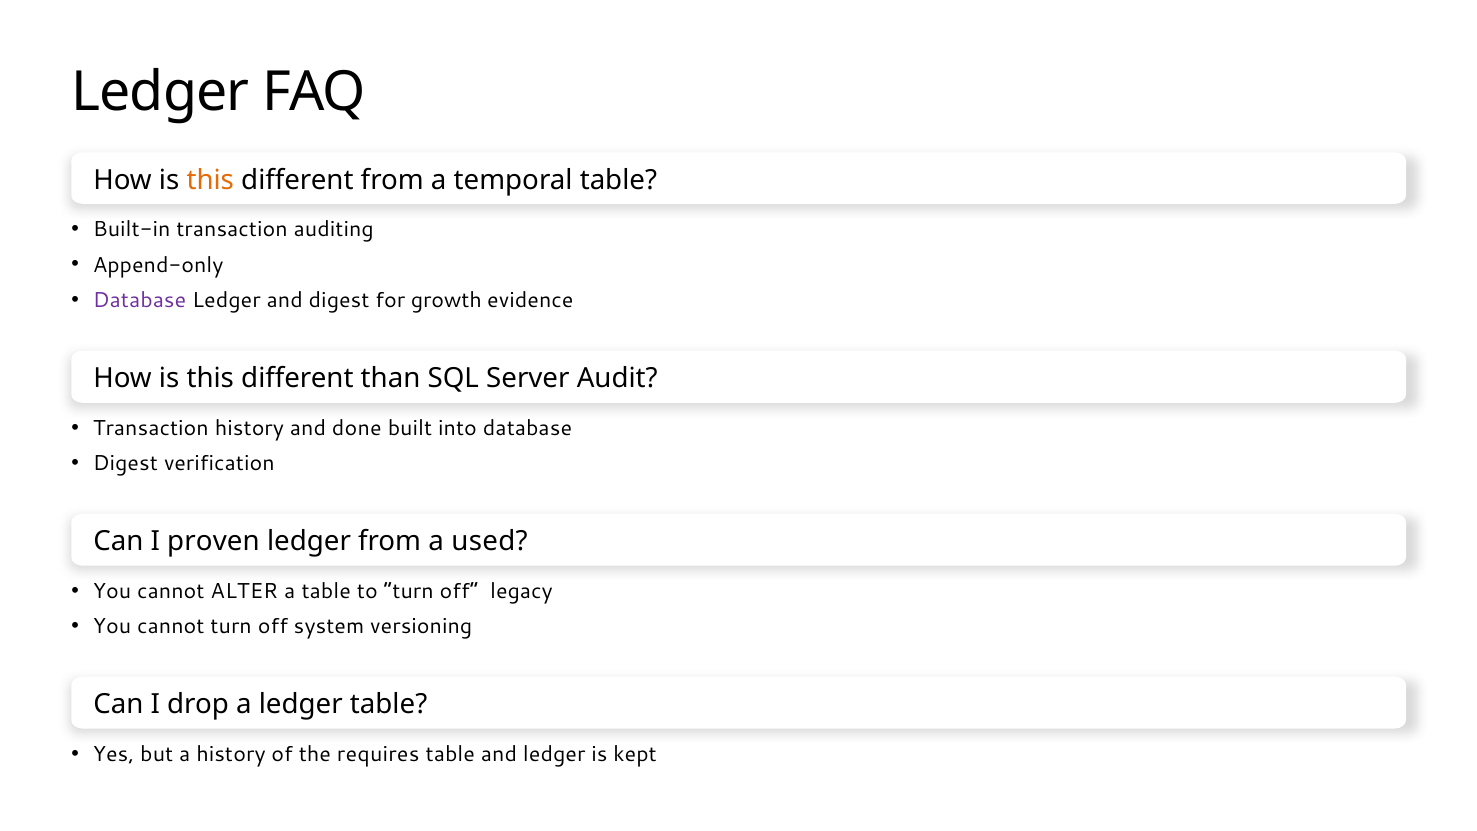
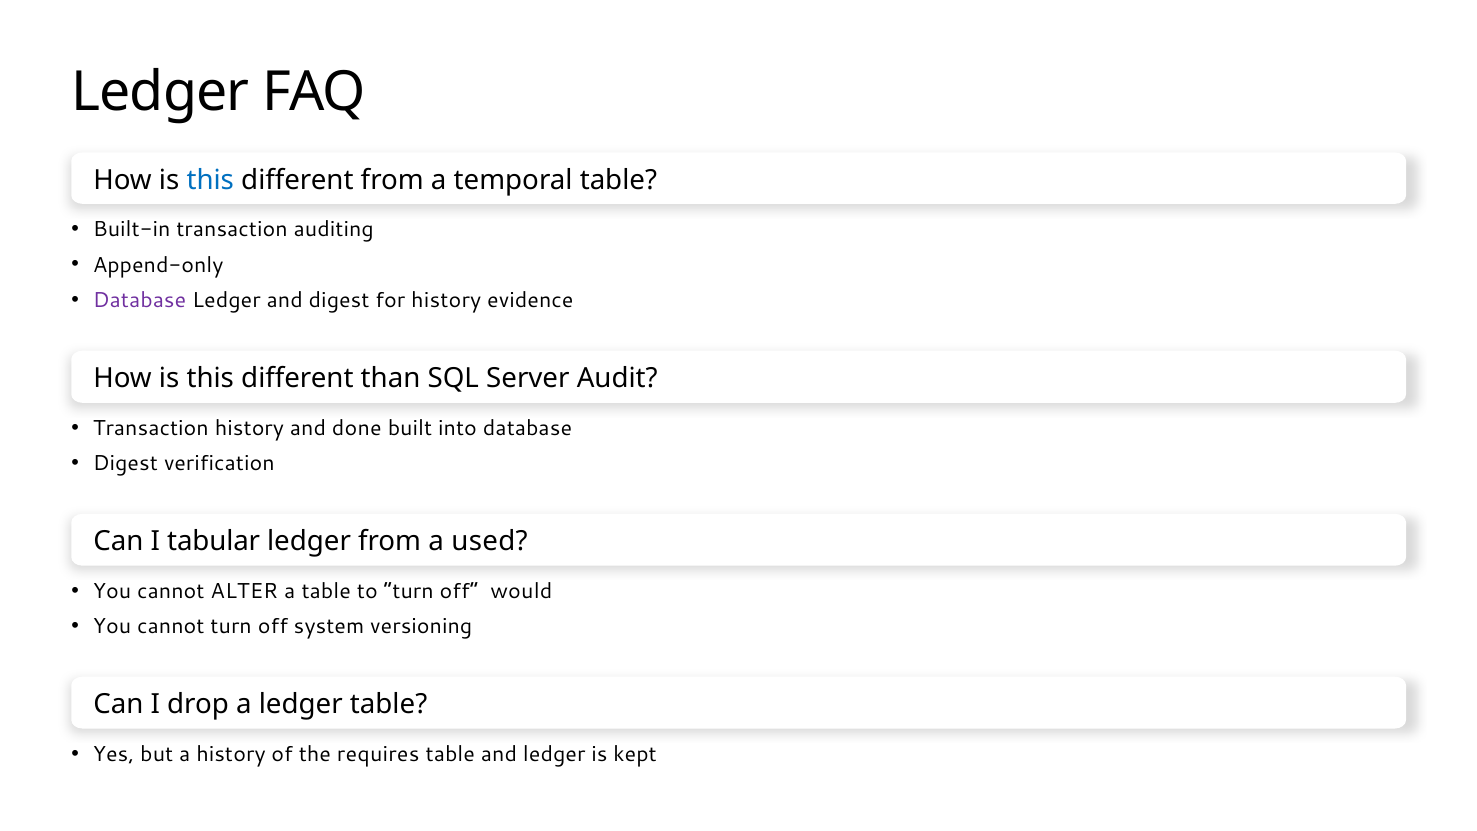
this colour: orange -> blue (210, 180)
for growth: growth -> history (446, 300)
proven: proven -> tabular (214, 542)
legacy: legacy -> would (521, 591)
